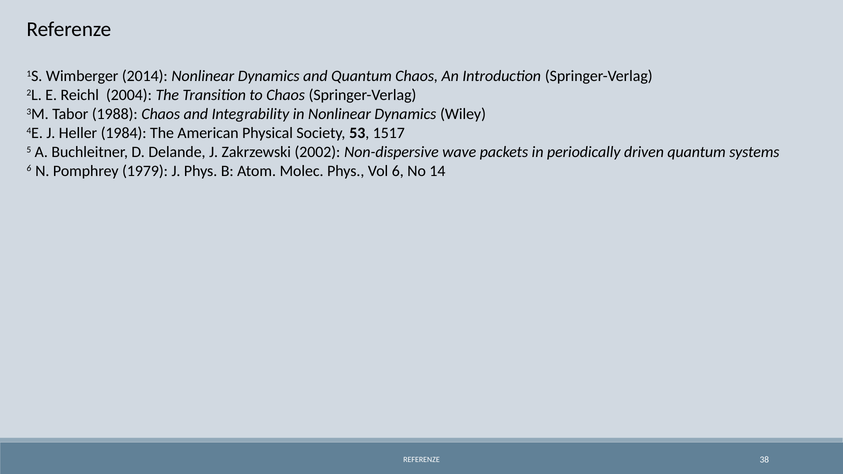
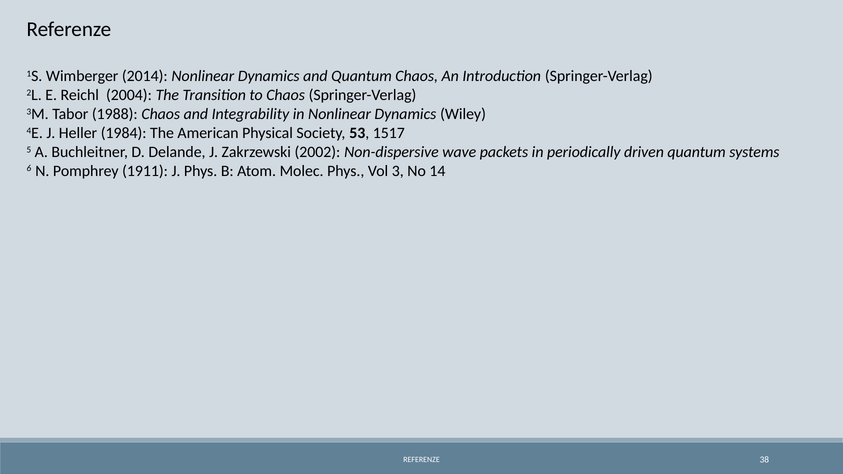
1979: 1979 -> 1911 (145, 171)
Vol 6: 6 -> 3 (398, 171)
